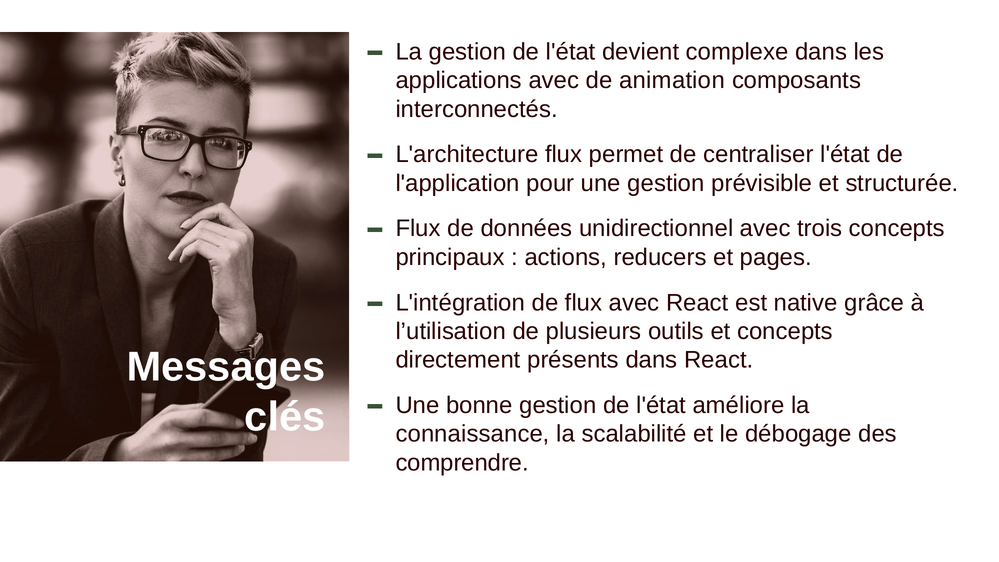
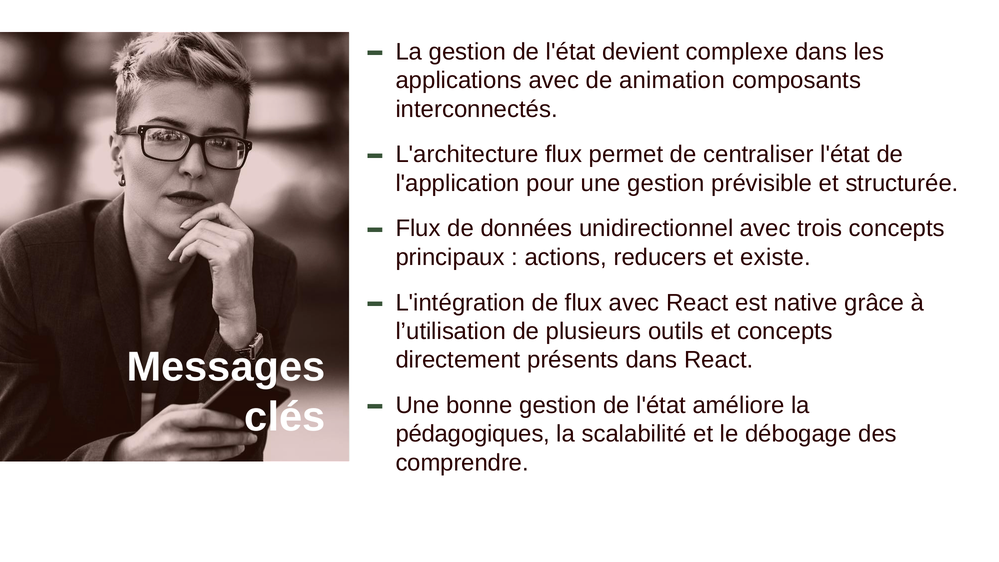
pages: pages -> existe (776, 257)
connaissance: connaissance -> pédagogiques (473, 434)
